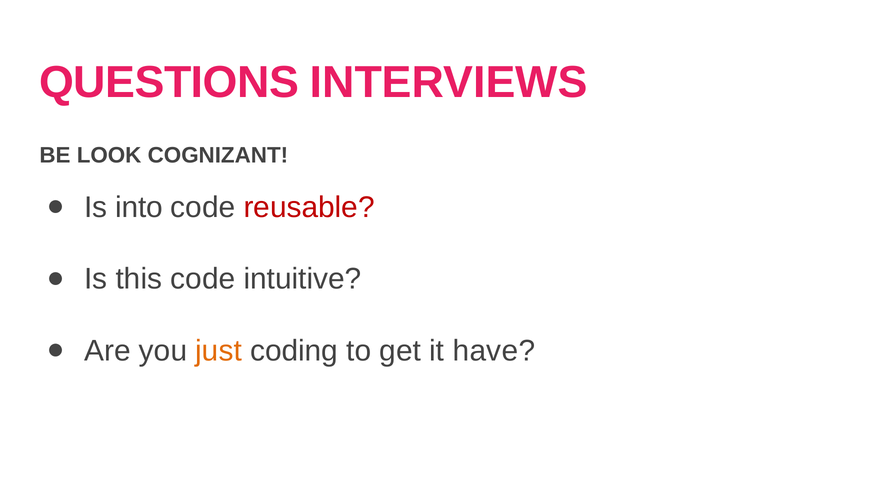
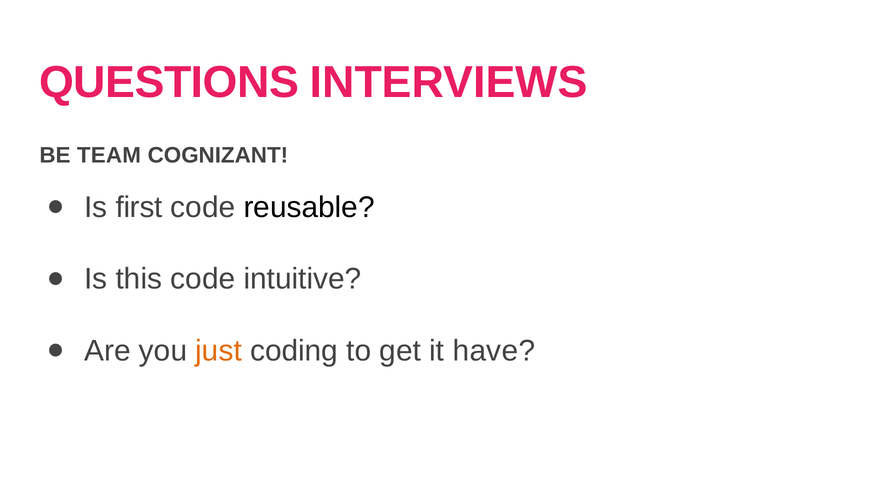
LOOK: LOOK -> TEAM (109, 156)
into: into -> first (139, 207)
reusable colour: red -> black (309, 207)
